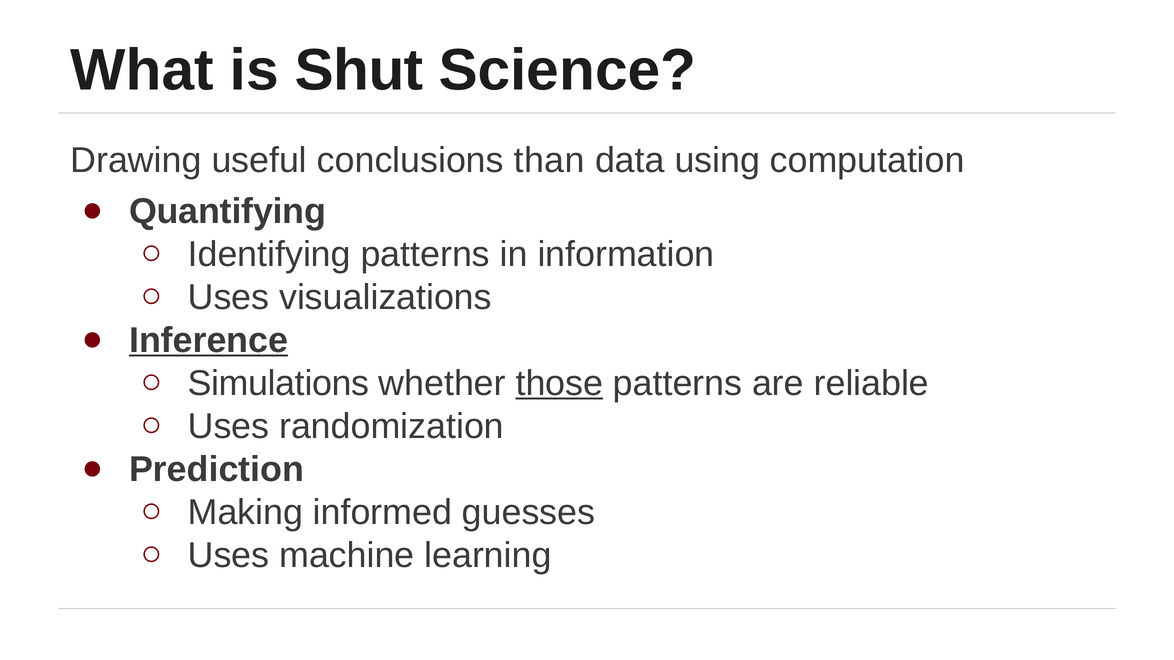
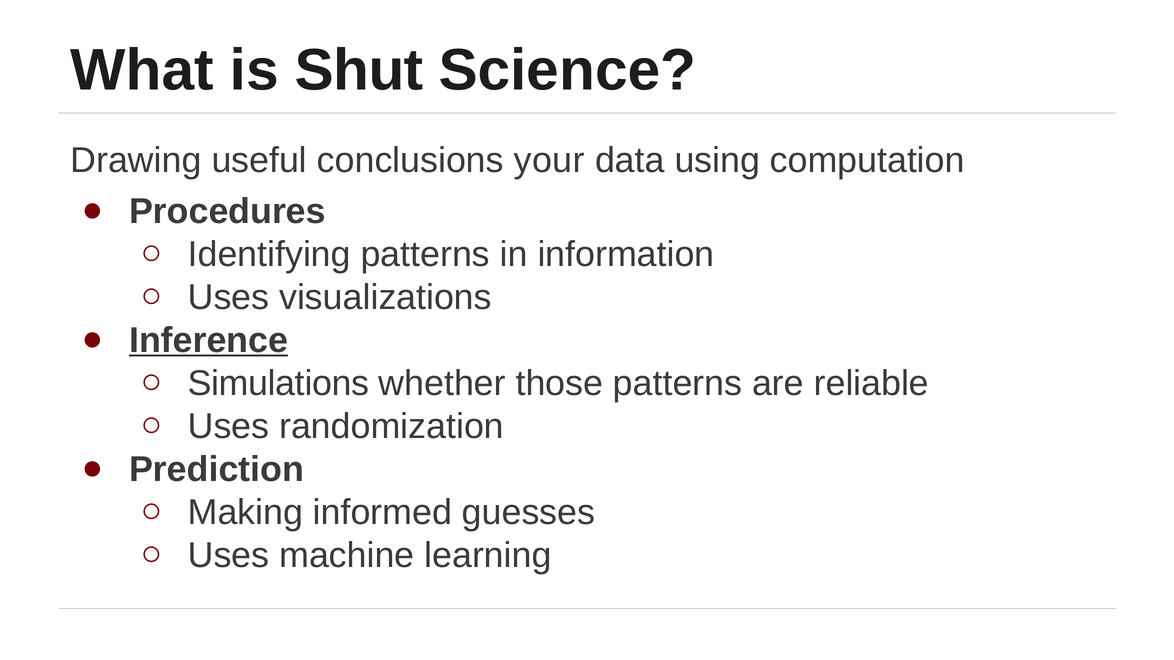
than: than -> your (549, 161)
Quantifying: Quantifying -> Procedures (227, 211)
those underline: present -> none (559, 383)
